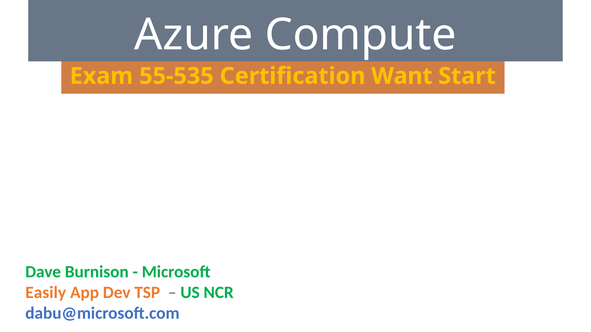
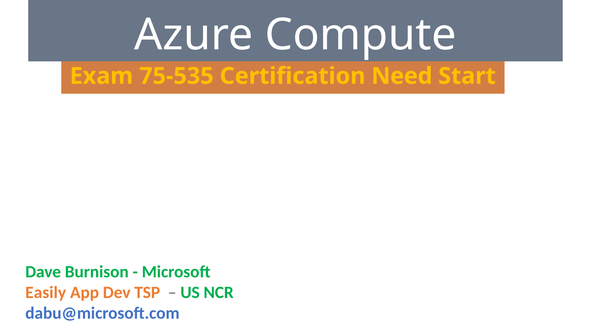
55-535: 55-535 -> 75-535 (176, 76)
Want: Want -> Need (402, 76)
